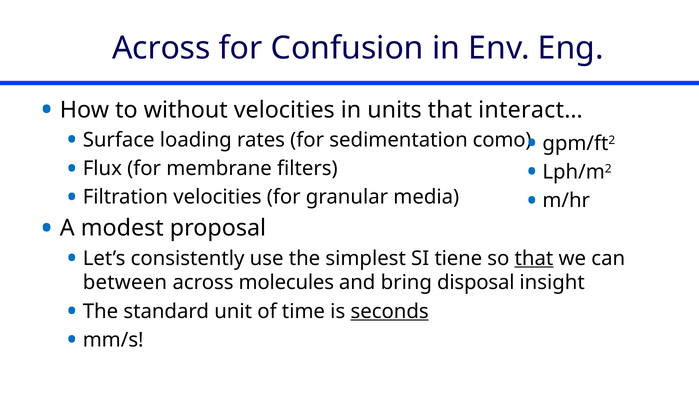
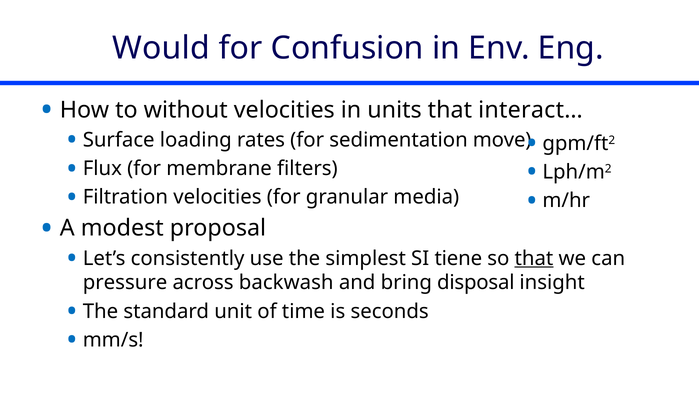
Across: Across -> Would (161, 48)
como: como -> move (502, 140)
between: between -> pressure (125, 283)
molecules: molecules -> backwash (286, 283)
seconds underline: present -> none (390, 311)
